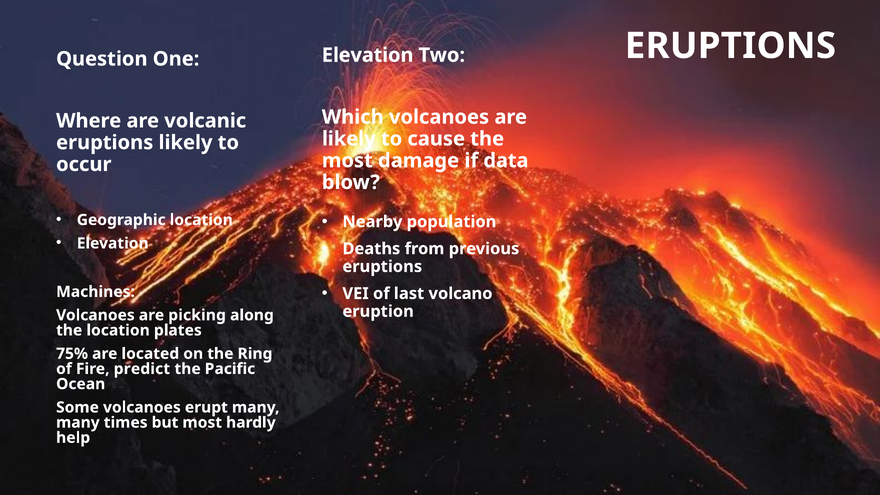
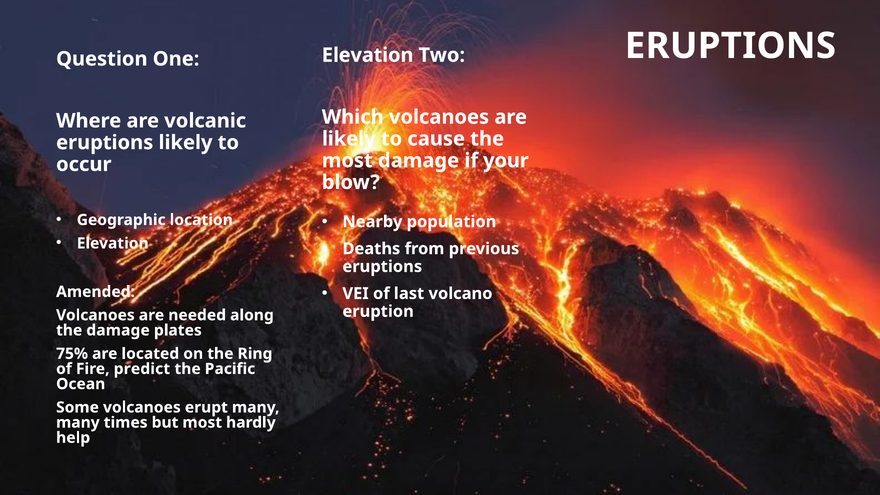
data: data -> your (506, 161)
Machines: Machines -> Amended (96, 292)
picking: picking -> needed (197, 315)
the location: location -> damage (118, 330)
